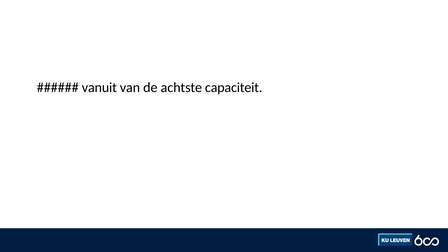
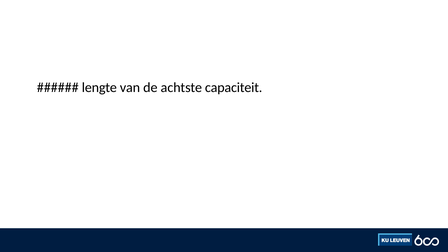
vanuit: vanuit -> lengte (99, 88)
